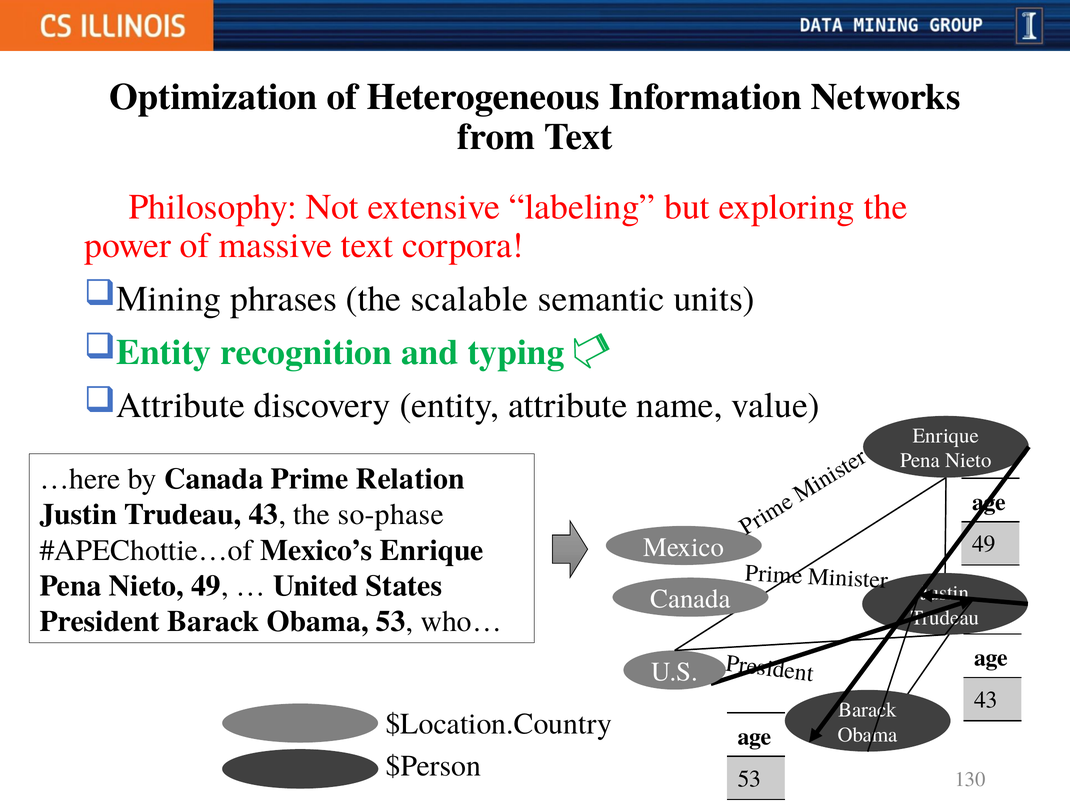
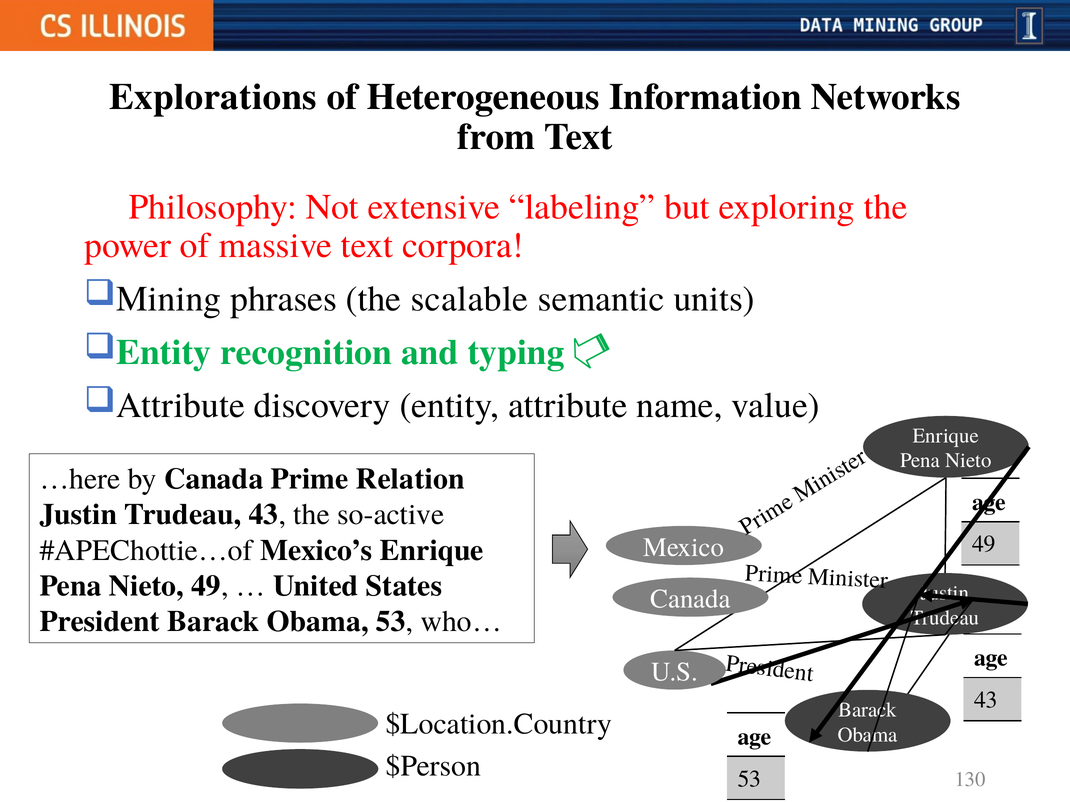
Optimization: Optimization -> Explorations (213, 97)
so-phase: so-phase -> so-active (391, 515)
